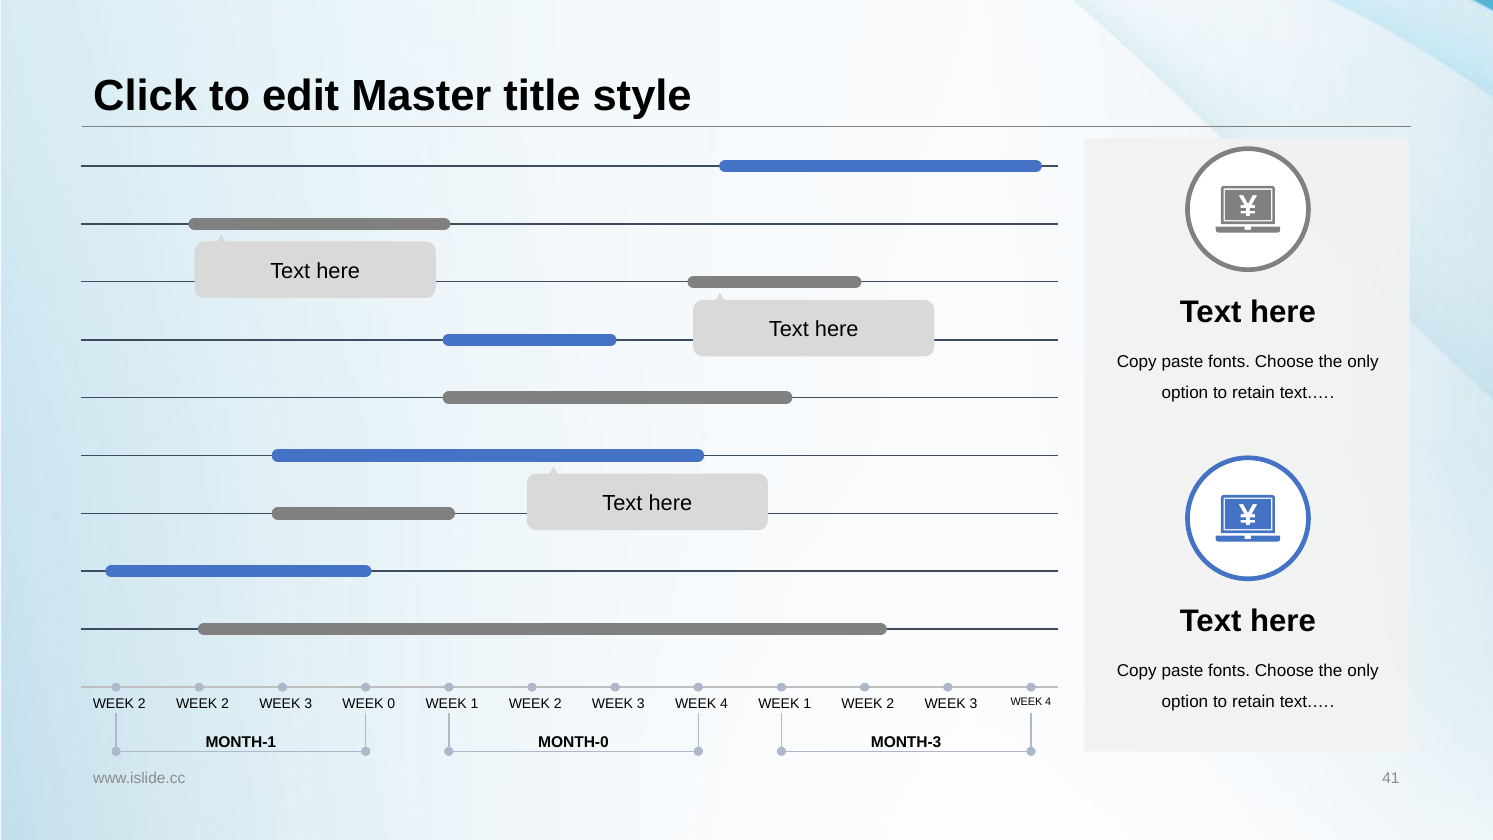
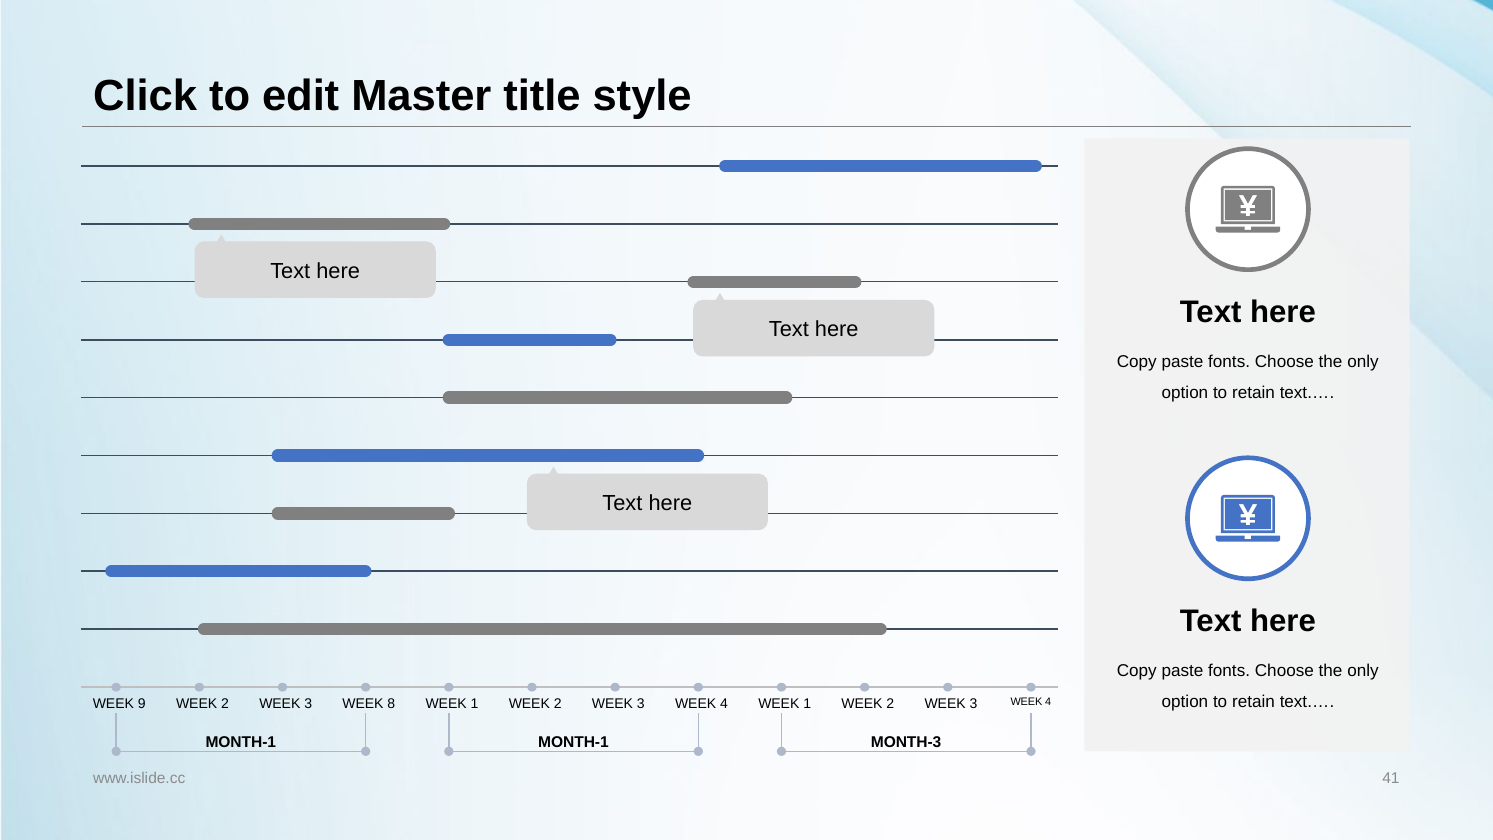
2: 2 -> 9 (142, 704)
0: 0 -> 8 (391, 704)
MONTH-0: MONTH-0 -> MONTH-1 (573, 742)
